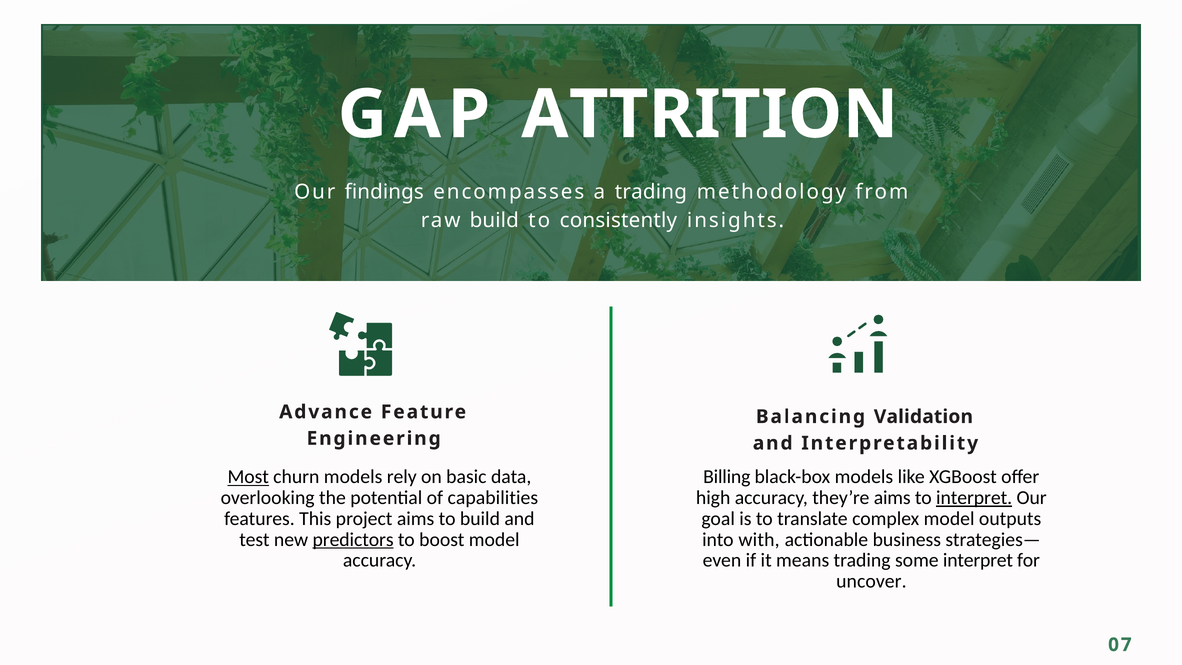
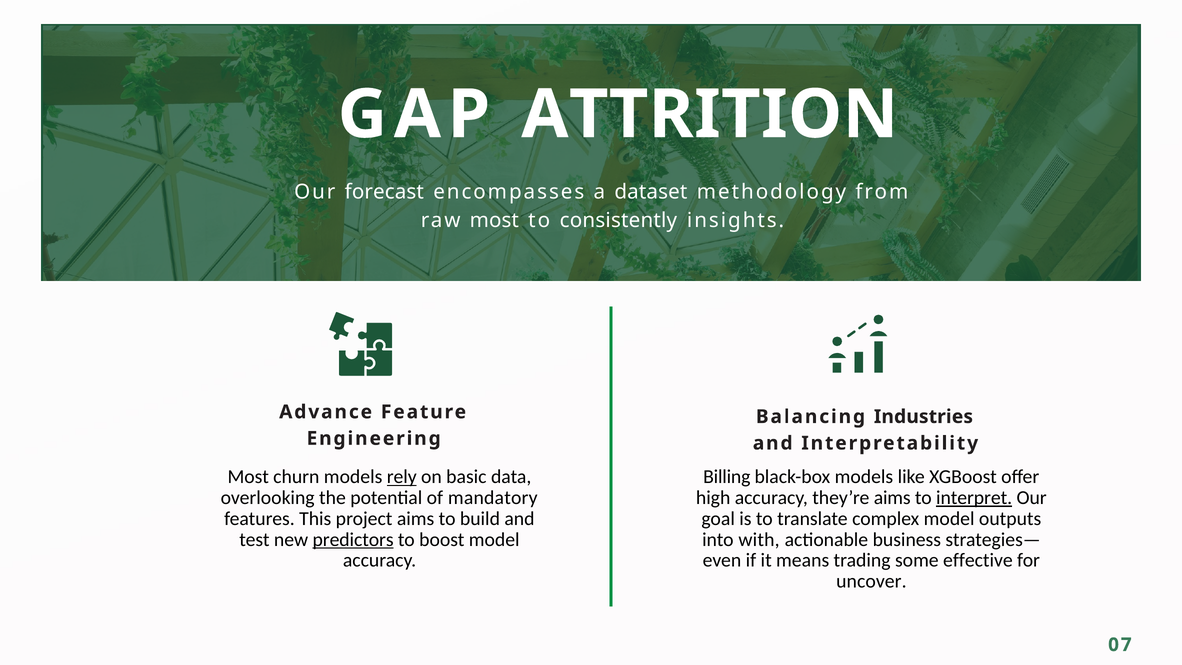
findings: findings -> forecast (384, 192)
a trading: trading -> dataset (651, 192)
raw build: build -> most (494, 220)
Validation: Validation -> Industries (923, 417)
Most underline: present -> none (248, 477)
rely underline: none -> present (402, 477)
capabilities: capabilities -> mandatory (493, 498)
some interpret: interpret -> effective (978, 560)
